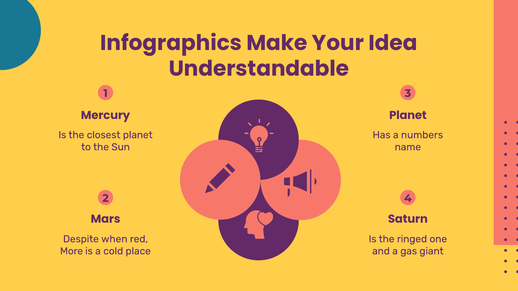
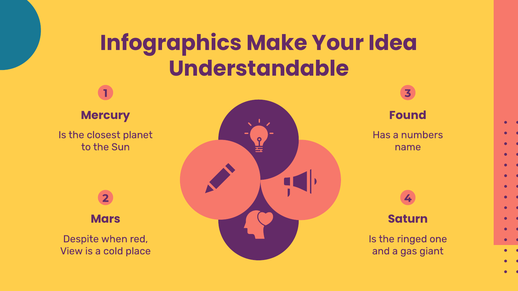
Planet: Planet -> Found (408, 116)
More: More -> View (71, 251)
